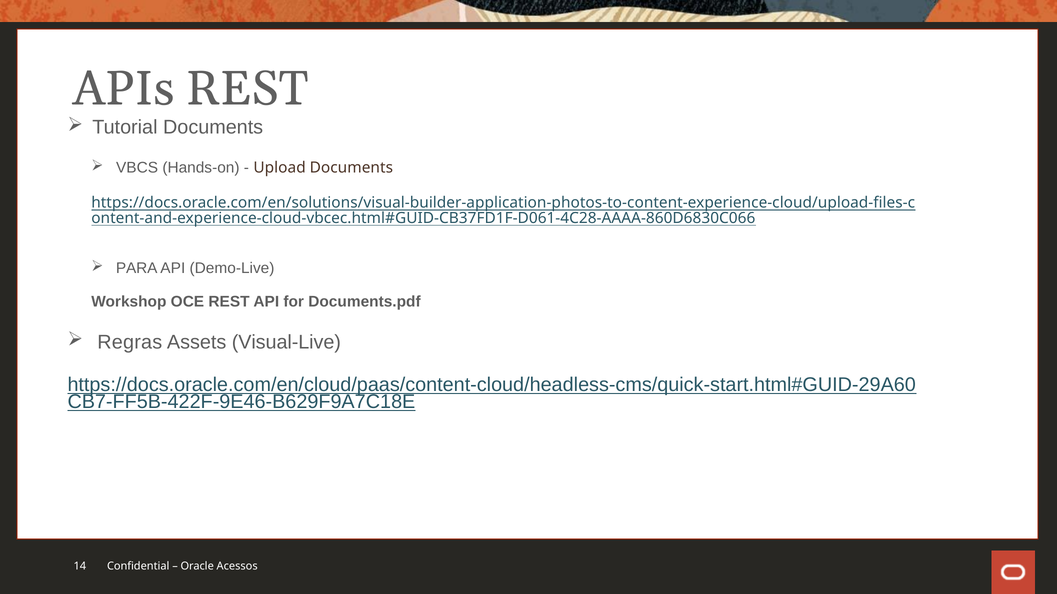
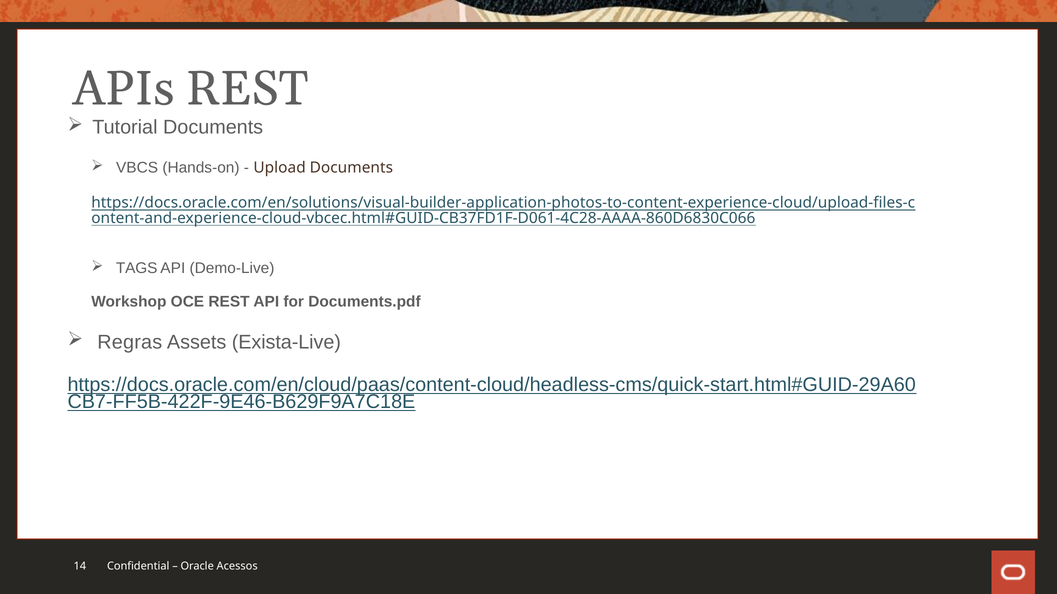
PARA: PARA -> TAGS (137, 269)
Visual-Live: Visual-Live -> Exista-Live (286, 342)
